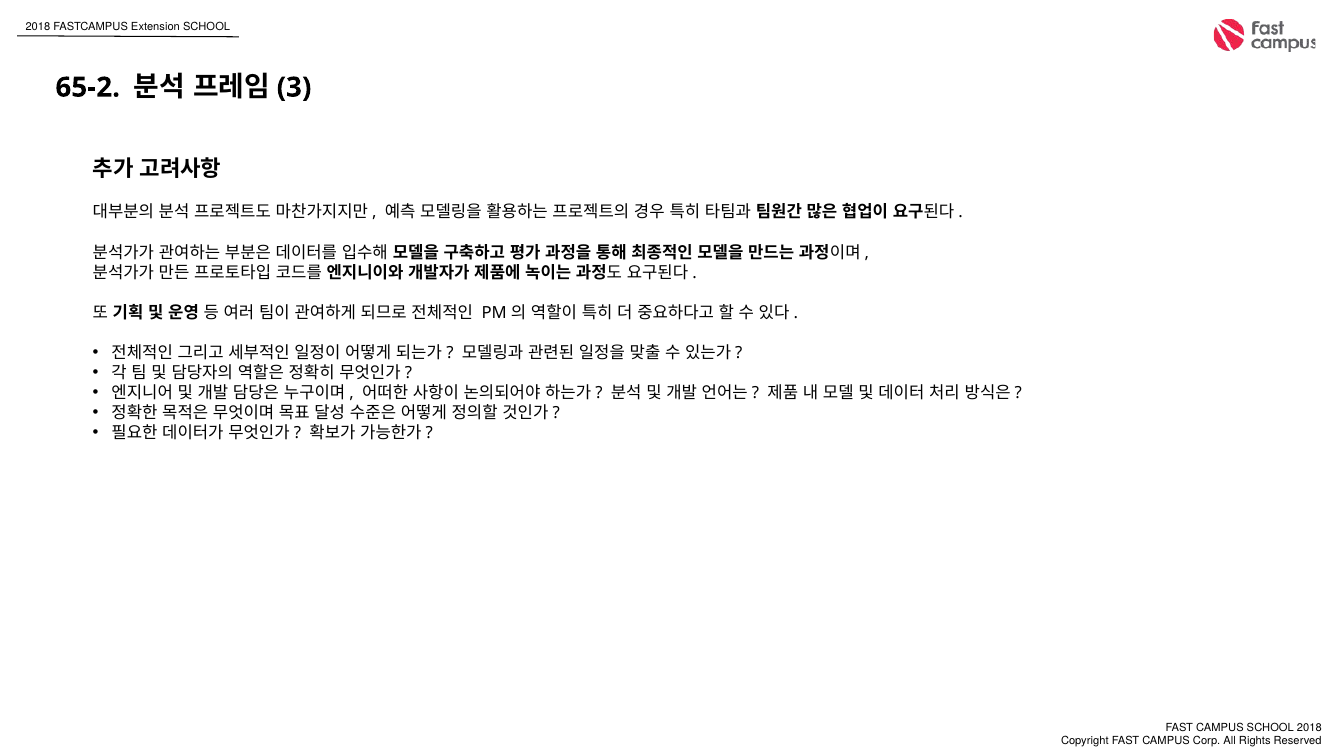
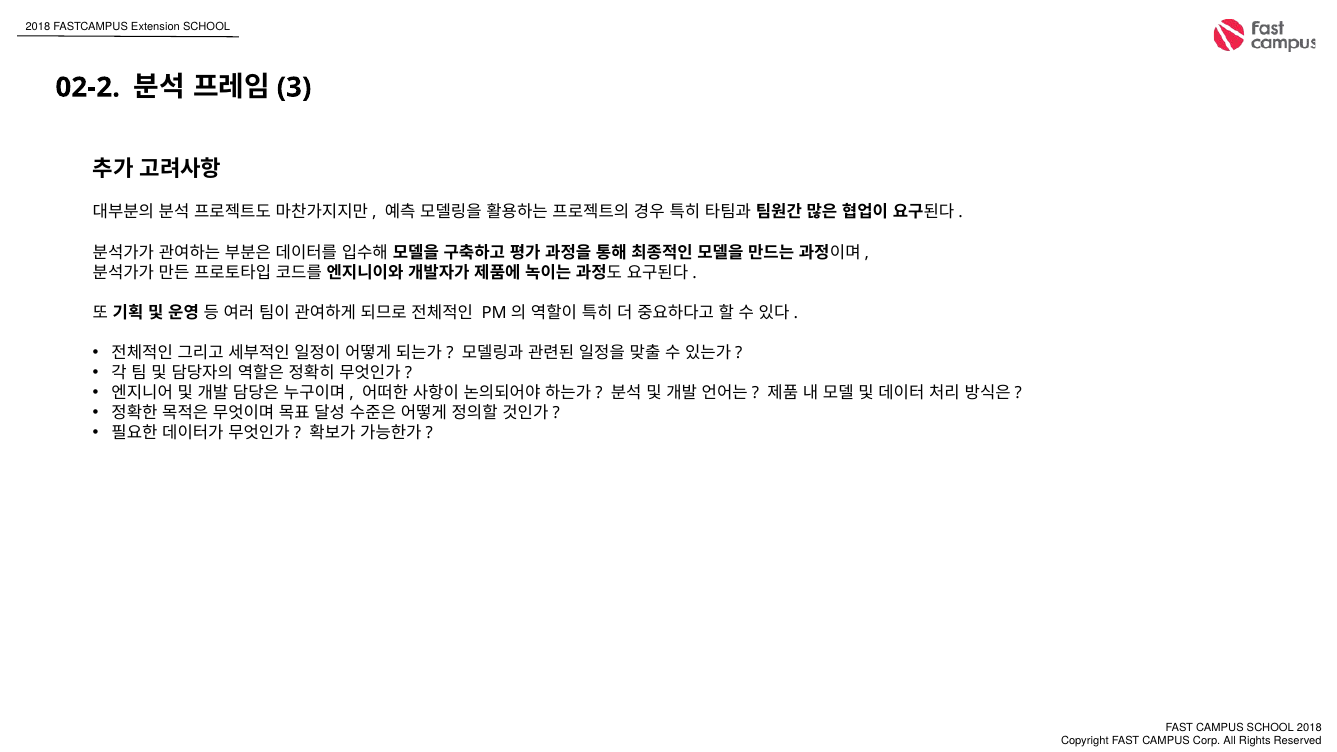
65-2: 65-2 -> 02-2 (88, 87)
